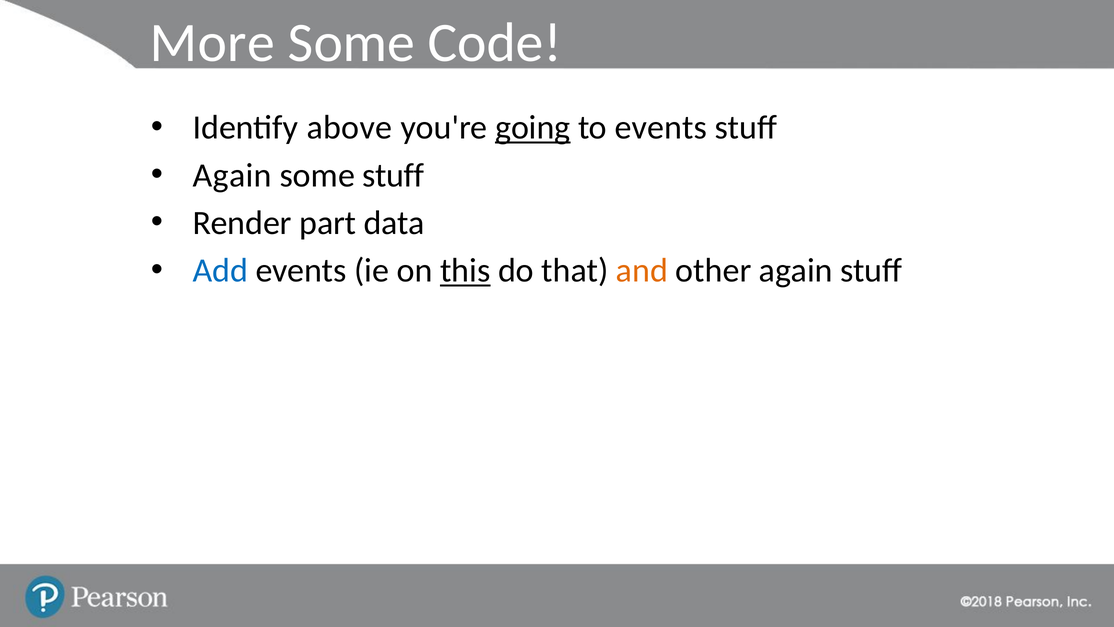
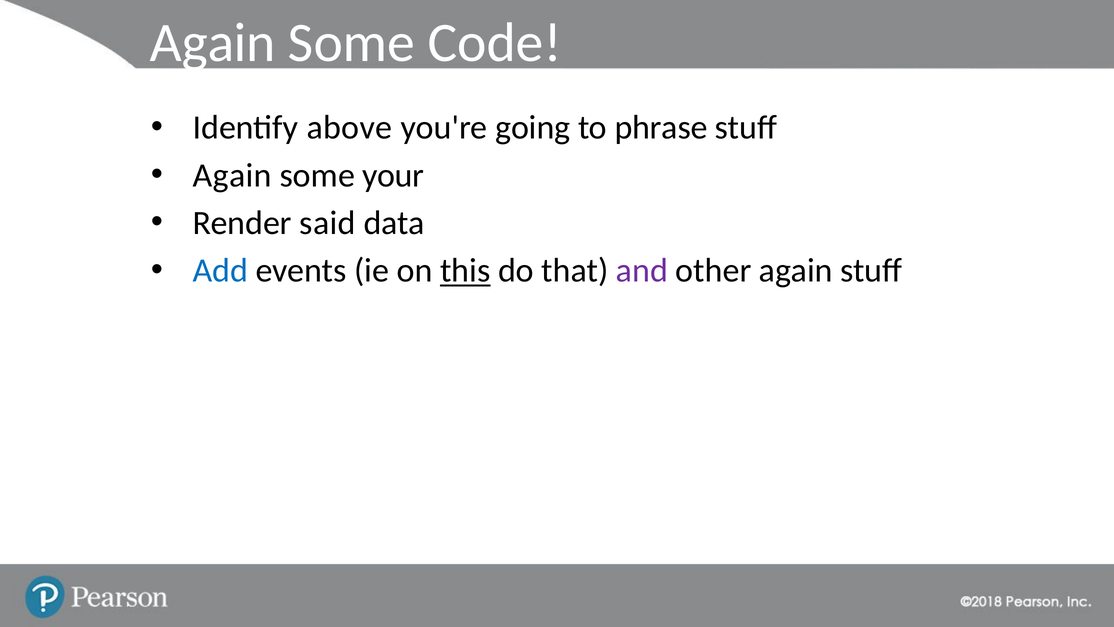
More: More -> Again (213, 43)
going underline: present -> none (533, 128)
to events: events -> phrase (661, 128)
some stuff: stuff -> your (393, 175)
part: part -> said (328, 223)
and colour: orange -> purple (642, 271)
